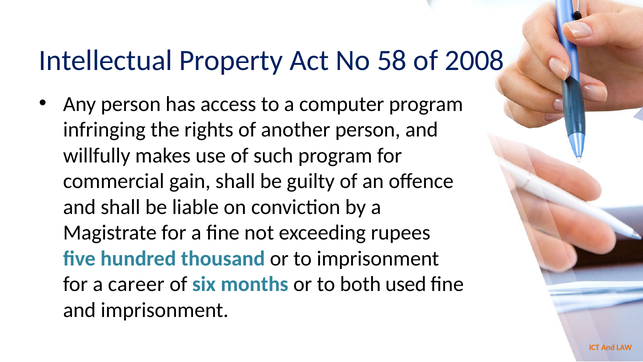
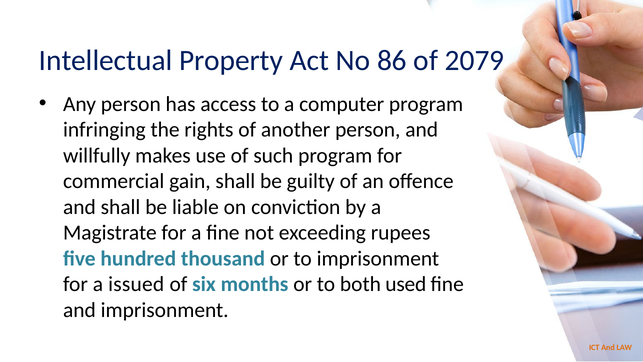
58: 58 -> 86 (392, 60)
2008: 2008 -> 2079 (475, 60)
career: career -> issued (136, 284)
